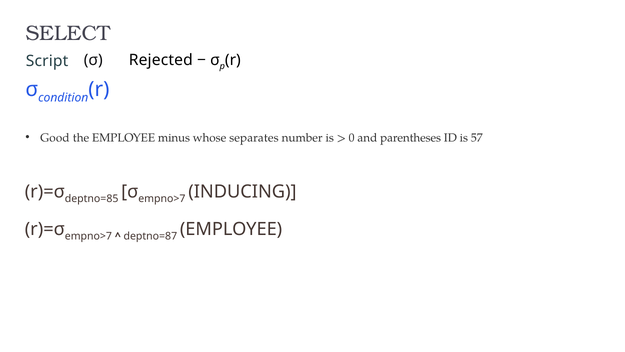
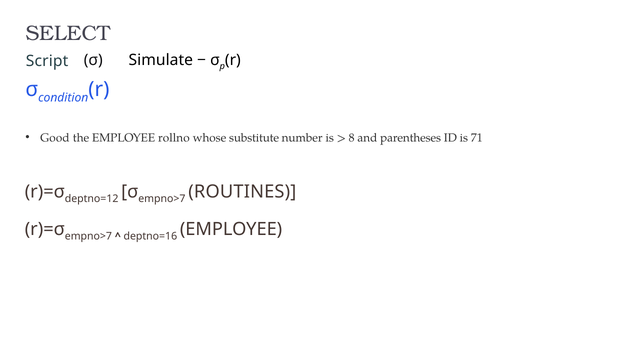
Rejected: Rejected -> Simulate (161, 60)
minus: minus -> rollno (174, 137)
separates: separates -> substitute (254, 137)
0: 0 -> 8 (352, 137)
57: 57 -> 71 (477, 137)
deptno=85: deptno=85 -> deptno=12 (92, 199)
INDUCING: INDUCING -> ROUTINES (242, 192)
deptno=87: deptno=87 -> deptno=16 (150, 236)
